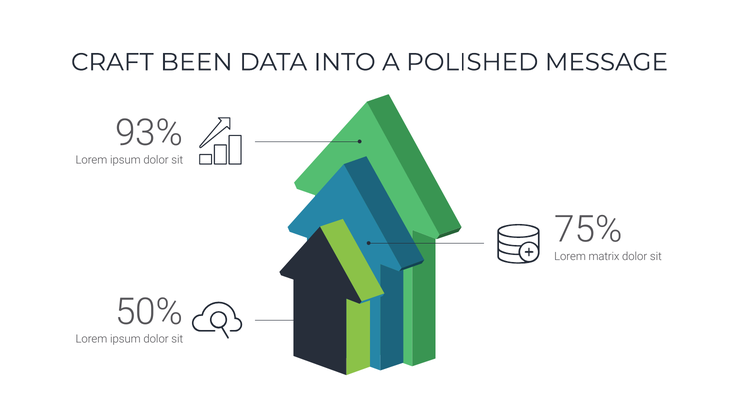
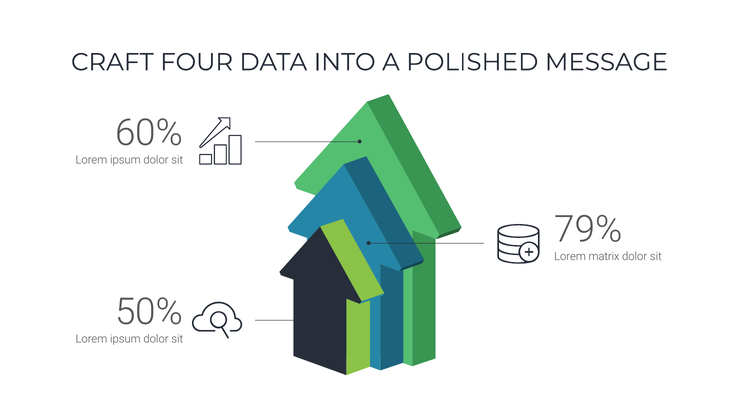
BEEN: BEEN -> FOUR (197, 62)
93%: 93% -> 60% (149, 133)
75%: 75% -> 79% (588, 229)
